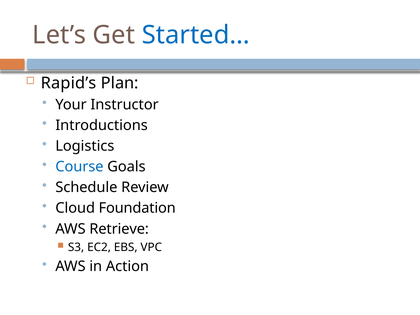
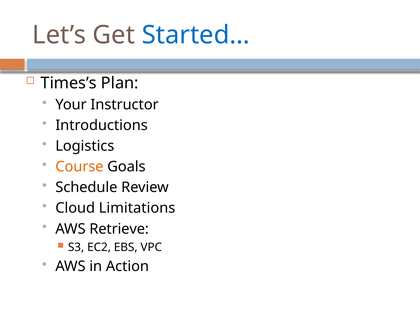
Rapid’s: Rapid’s -> Times’s (69, 83)
Course colour: blue -> orange (79, 167)
Foundation: Foundation -> Limitations (137, 208)
